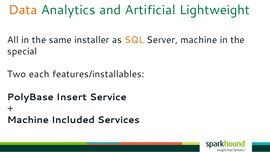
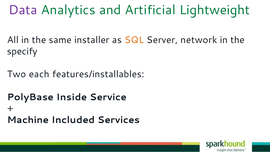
Data colour: orange -> purple (23, 10)
Server machine: machine -> network (199, 40)
special: special -> specify (22, 51)
Insert: Insert -> Inside (72, 97)
